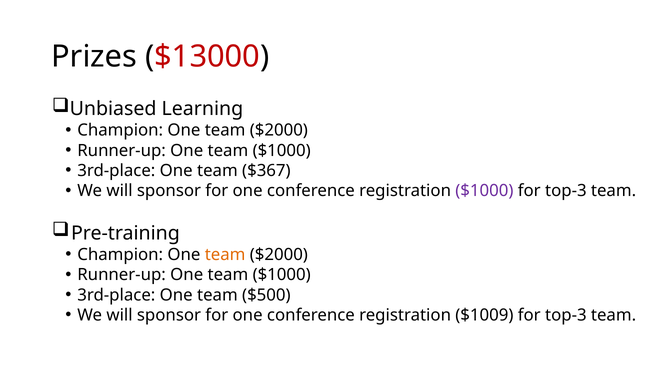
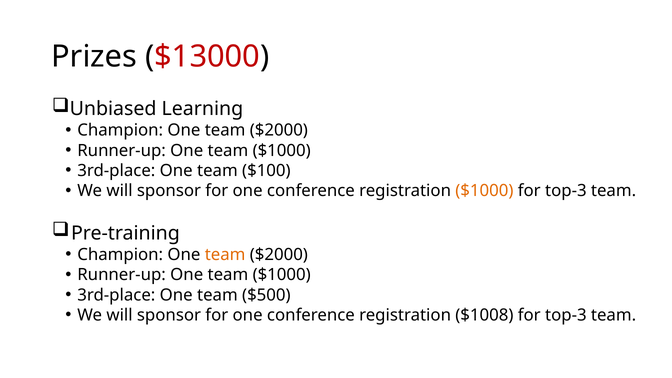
$367: $367 -> $100 (266, 171)
$1000 colour: purple -> orange (484, 191)
$1009: $1009 -> $1008 (484, 315)
